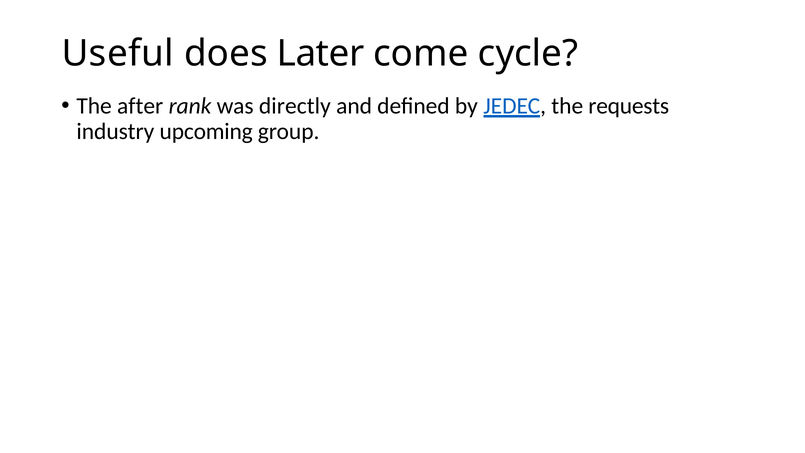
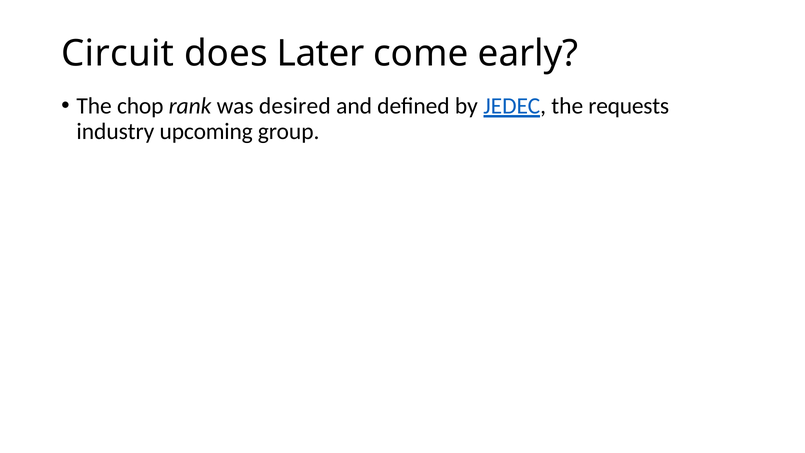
Useful: Useful -> Circuit (118, 54)
cycle: cycle -> early (528, 54)
after: after -> chop (140, 106)
directly: directly -> desired (295, 106)
